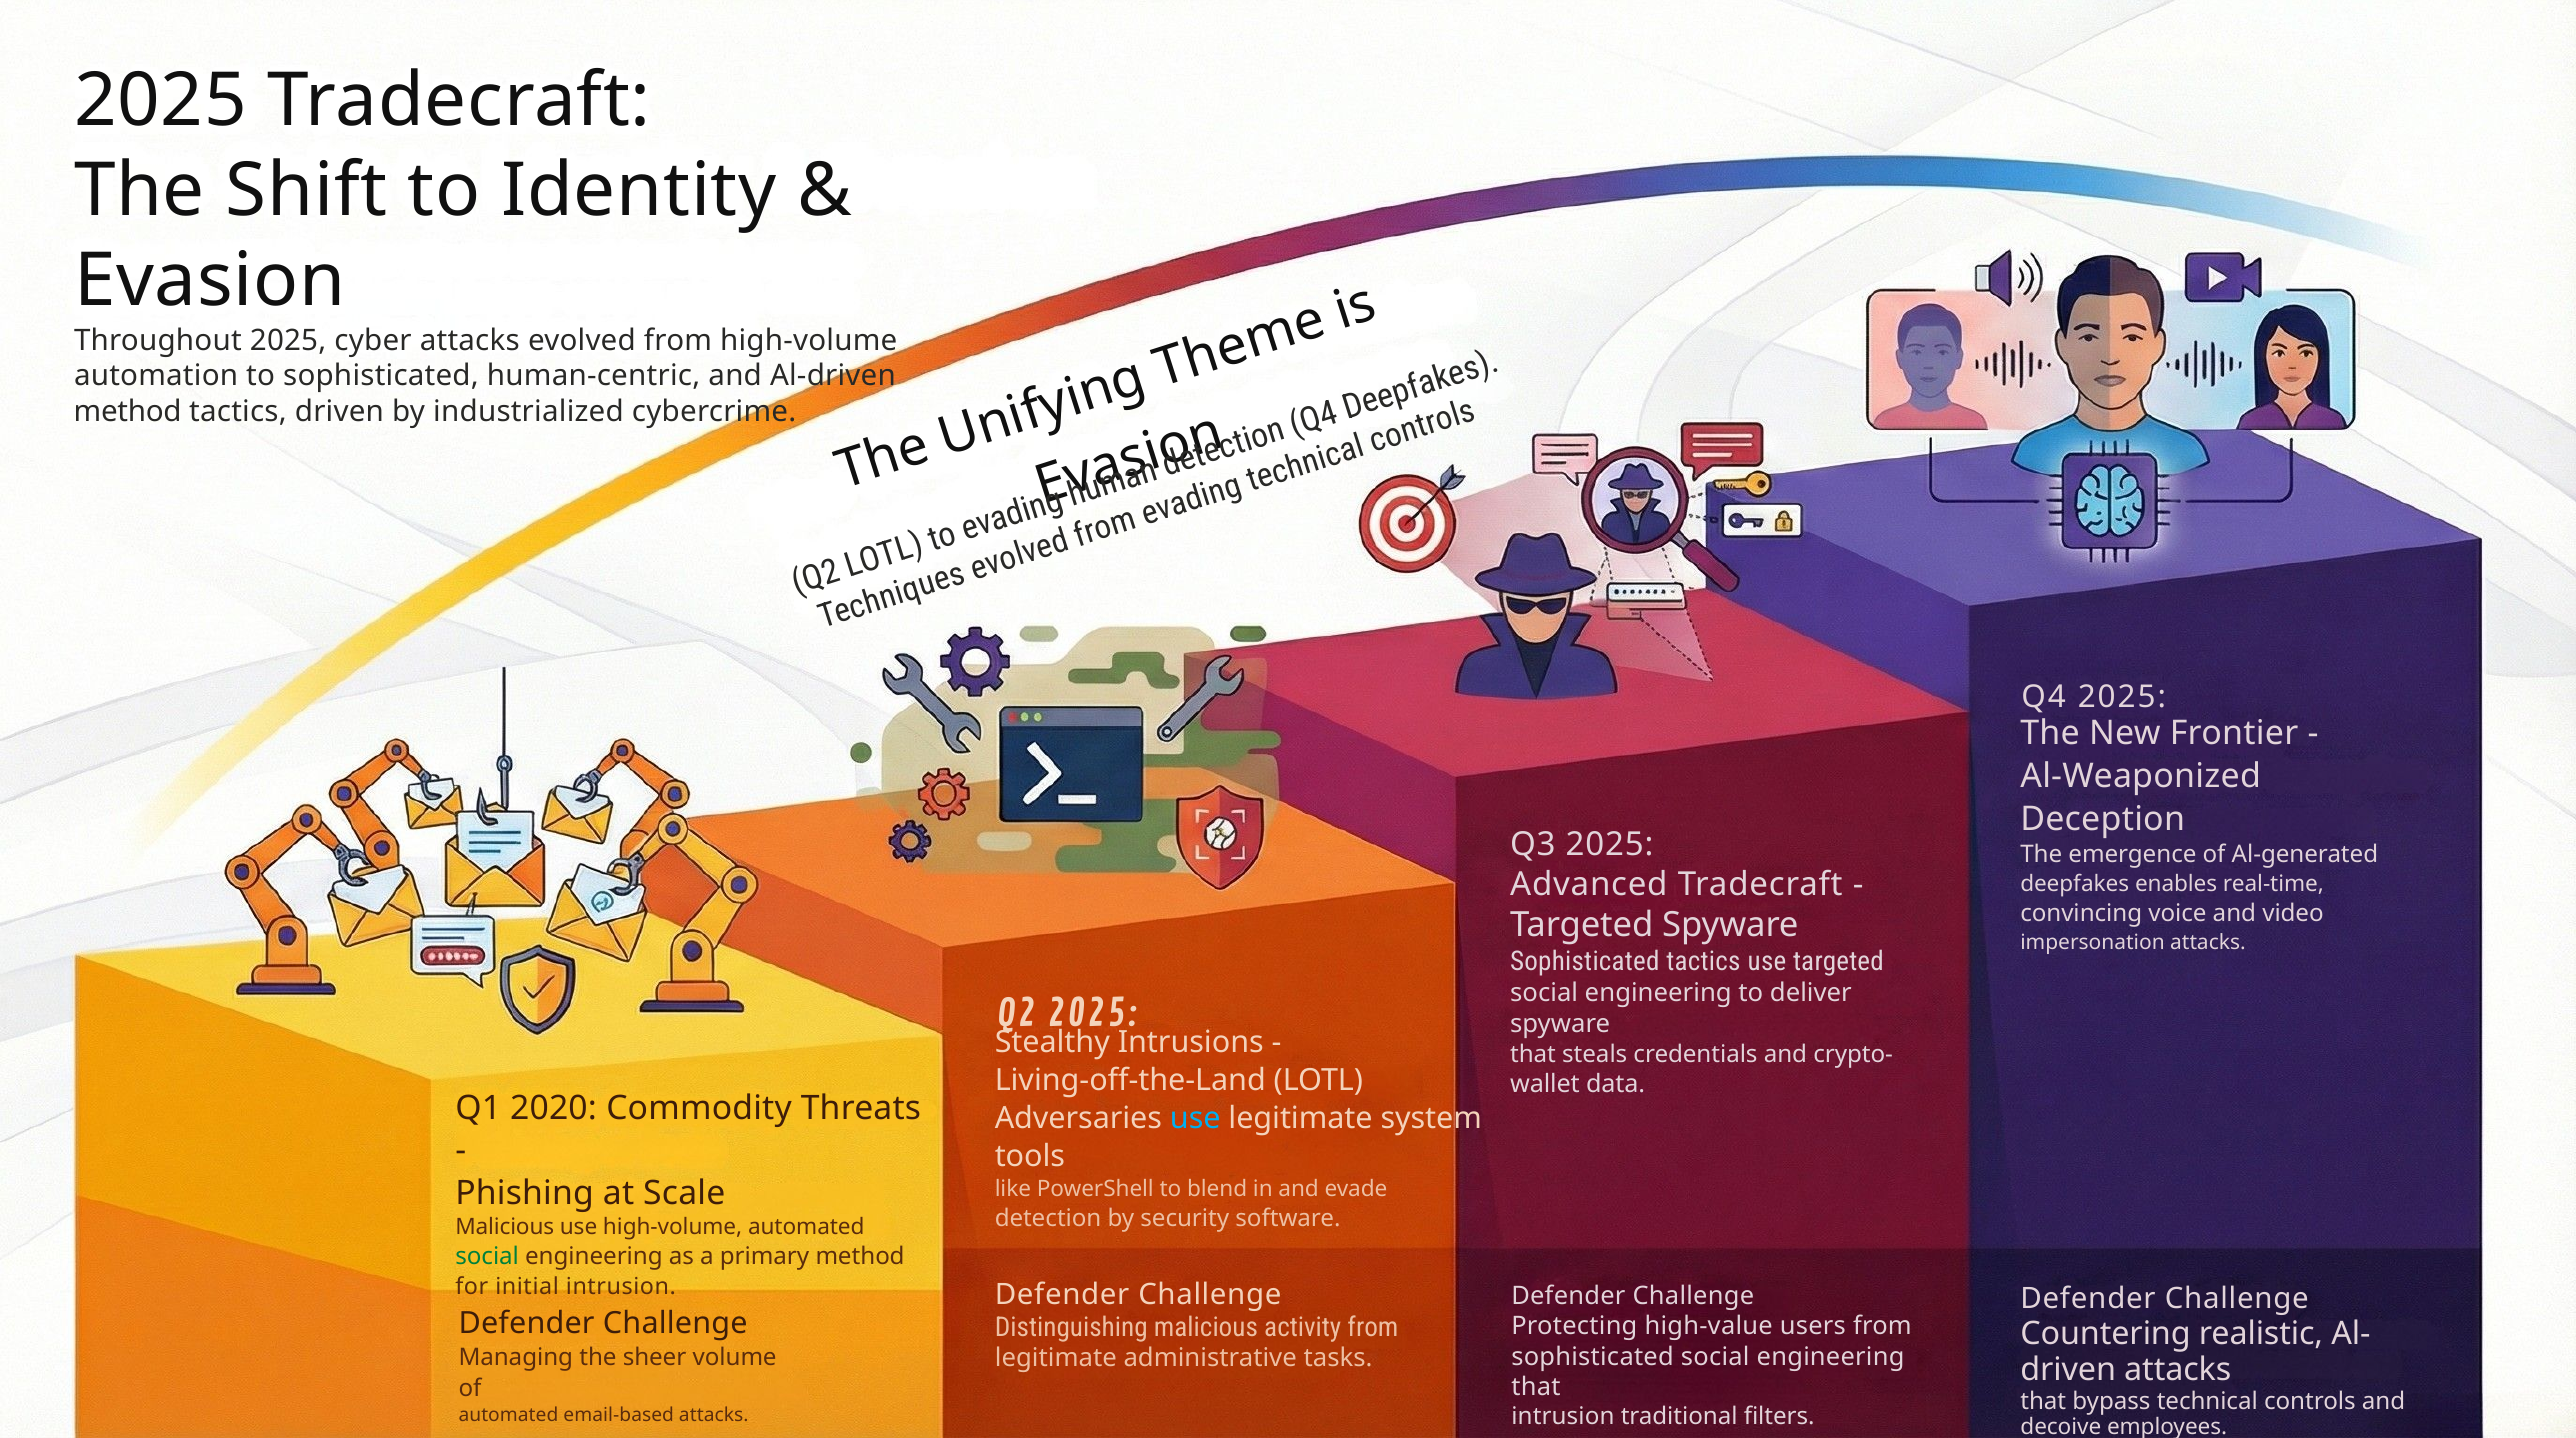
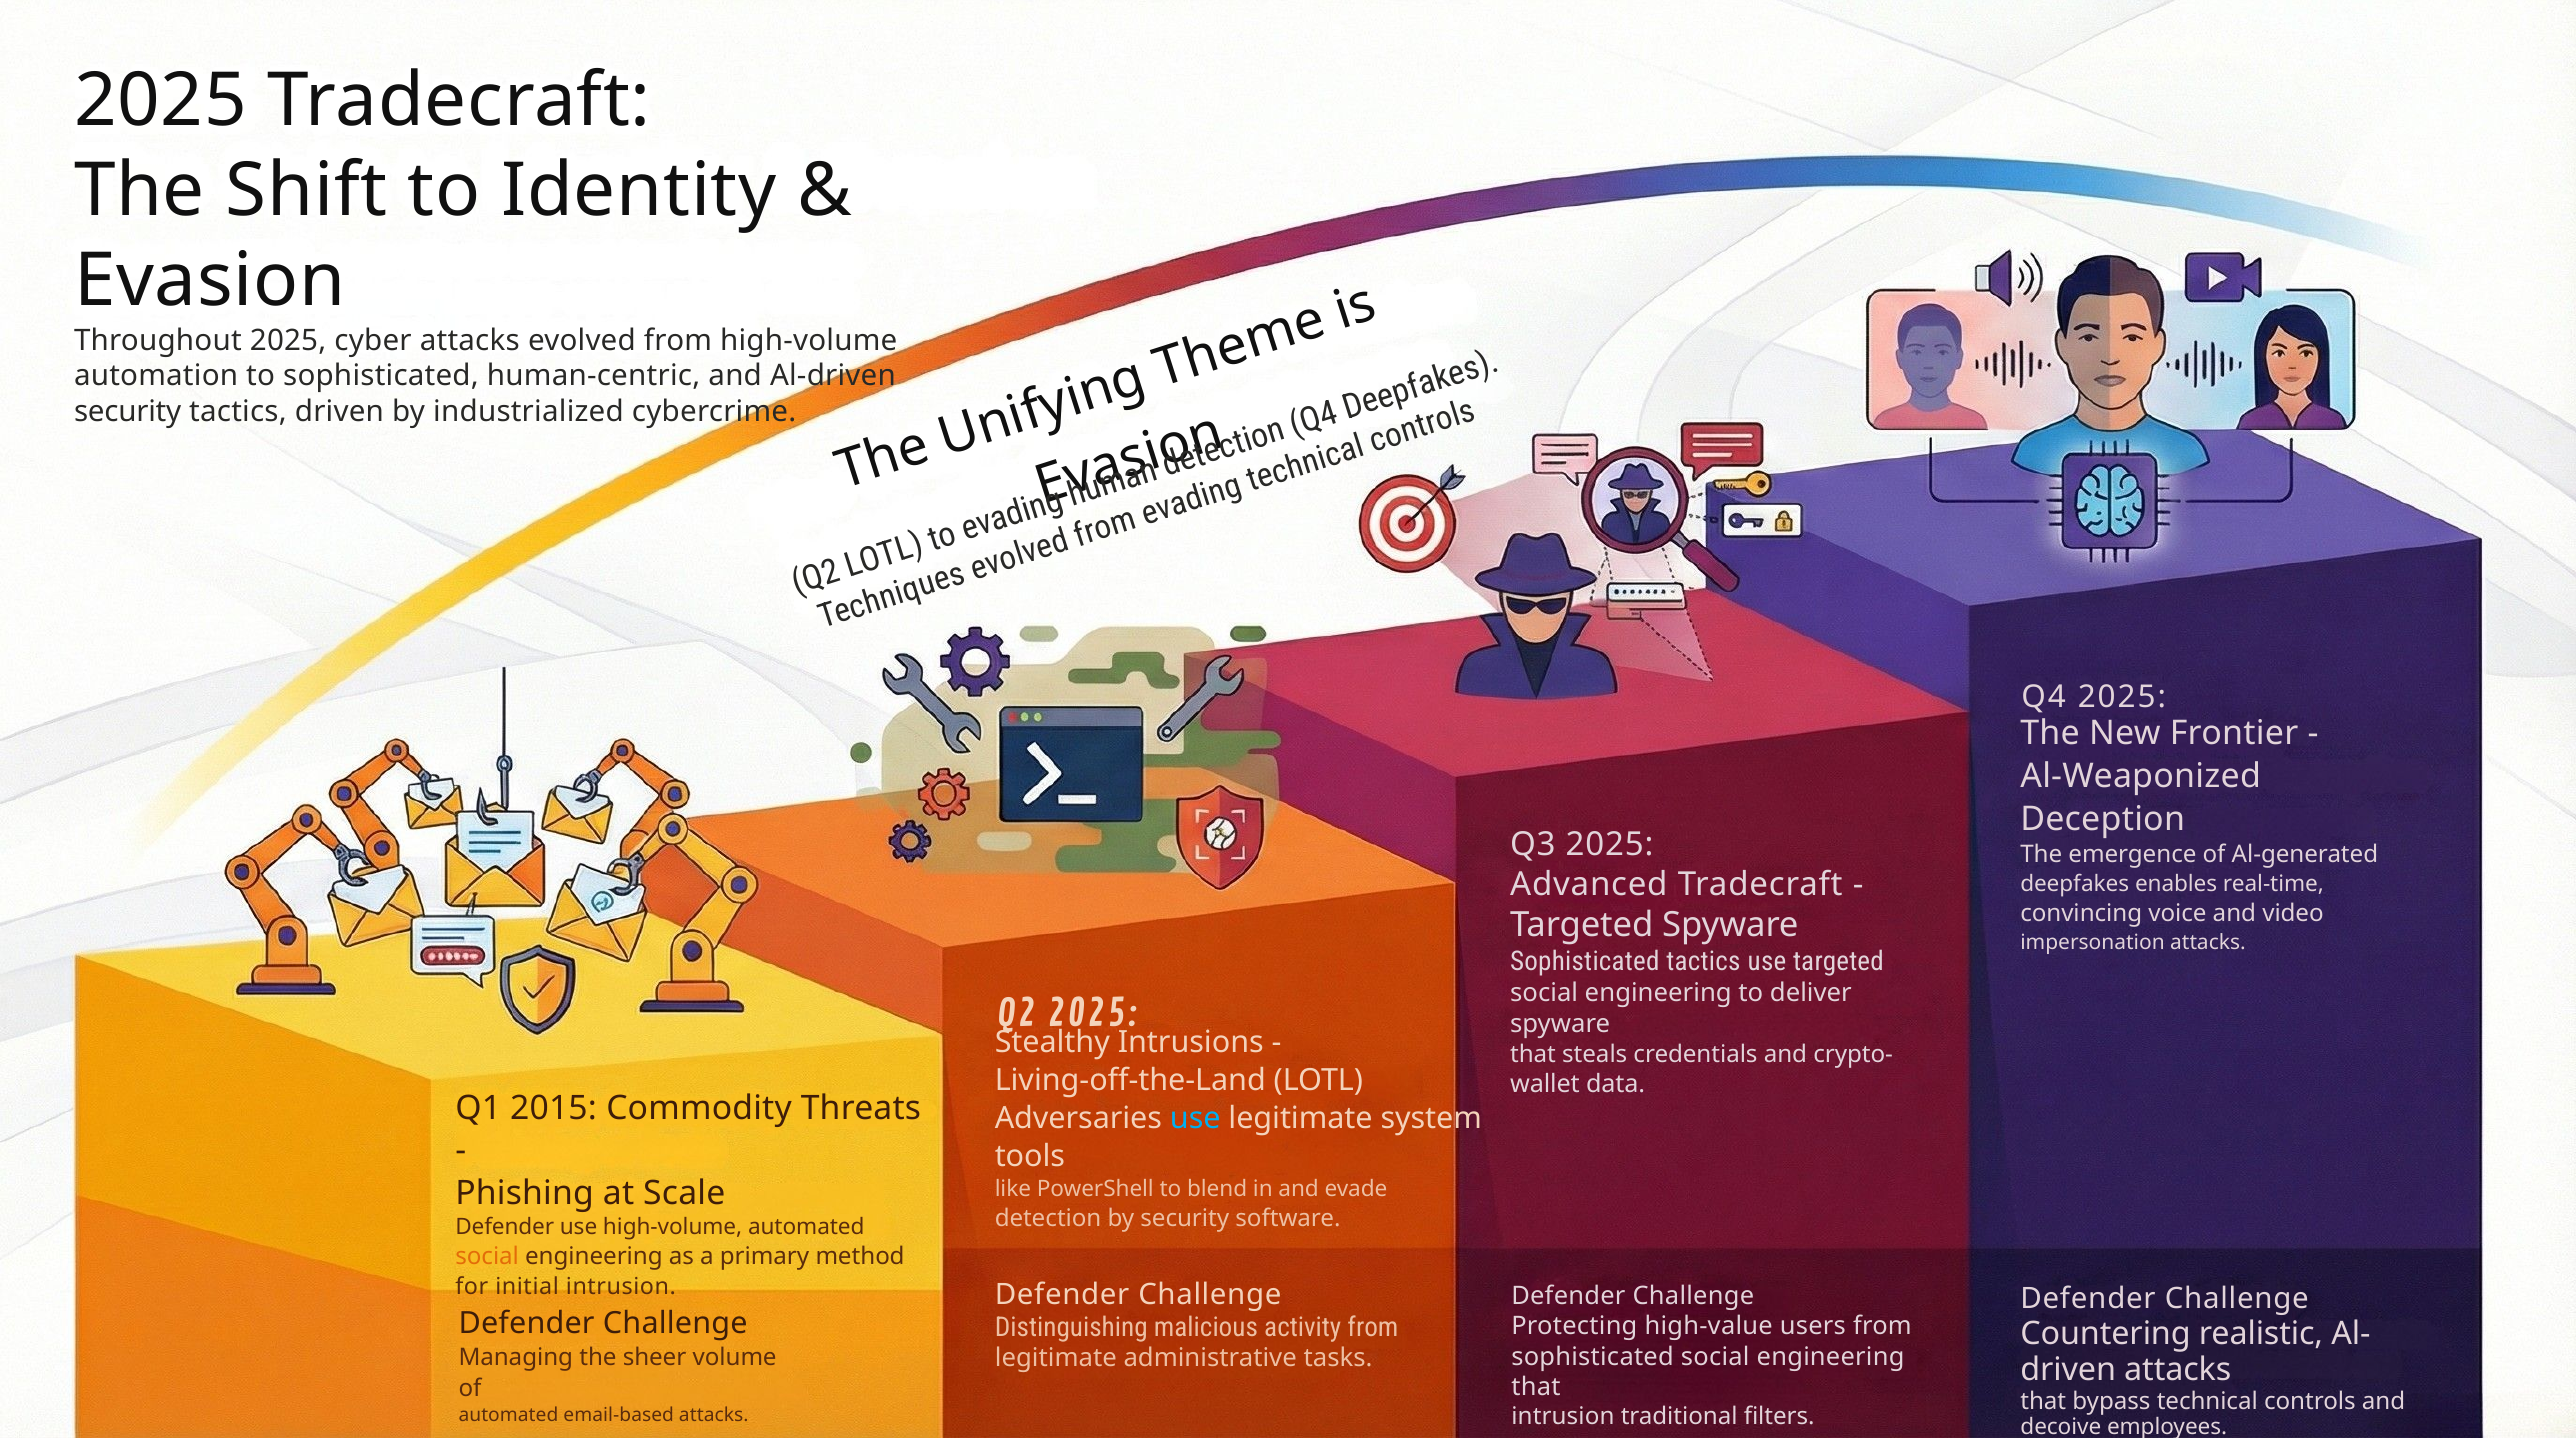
method: method -> security (128, 412)
2020: 2020 -> 2015 (554, 1108)
Malicious: Malicious -> Defender (505, 1227)
social colour: green -> orange (487, 1257)
